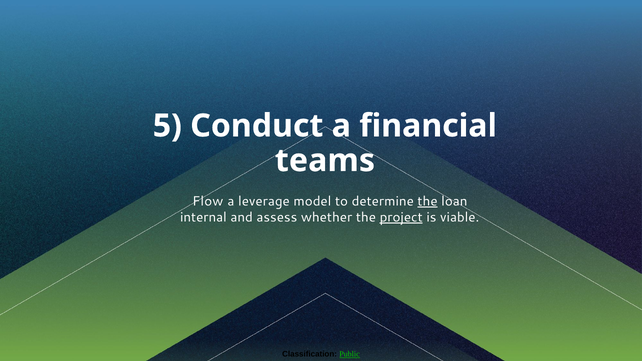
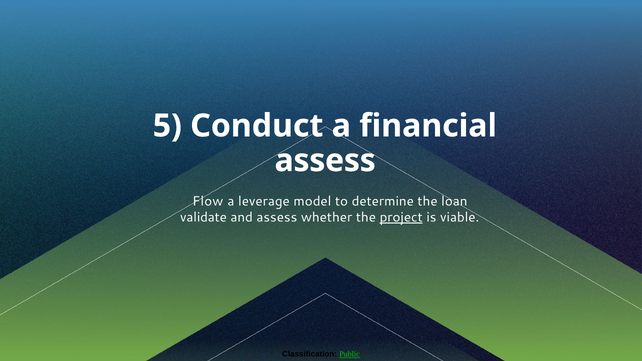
teams: teams -> assess (325, 161)
the underline: present -> none (428, 201)
internal: internal -> validate (203, 217)
